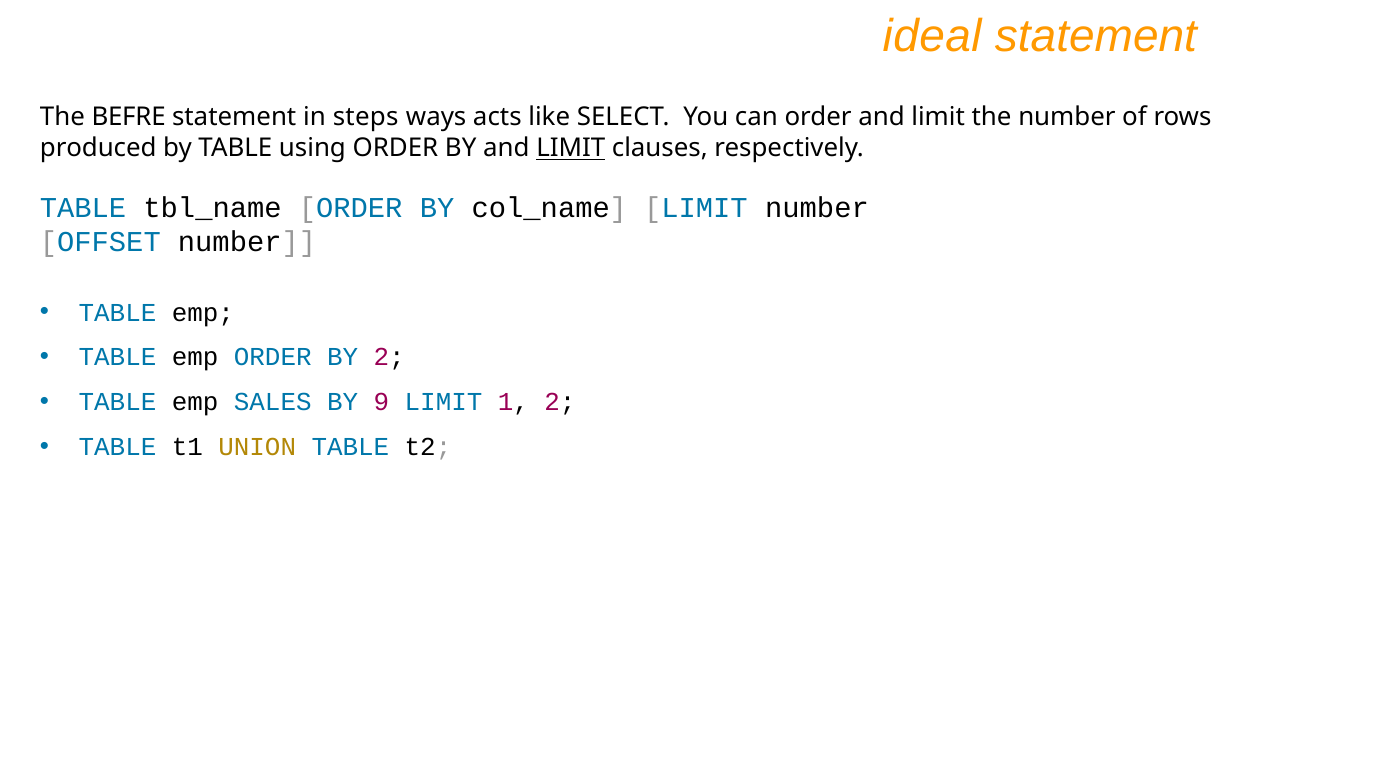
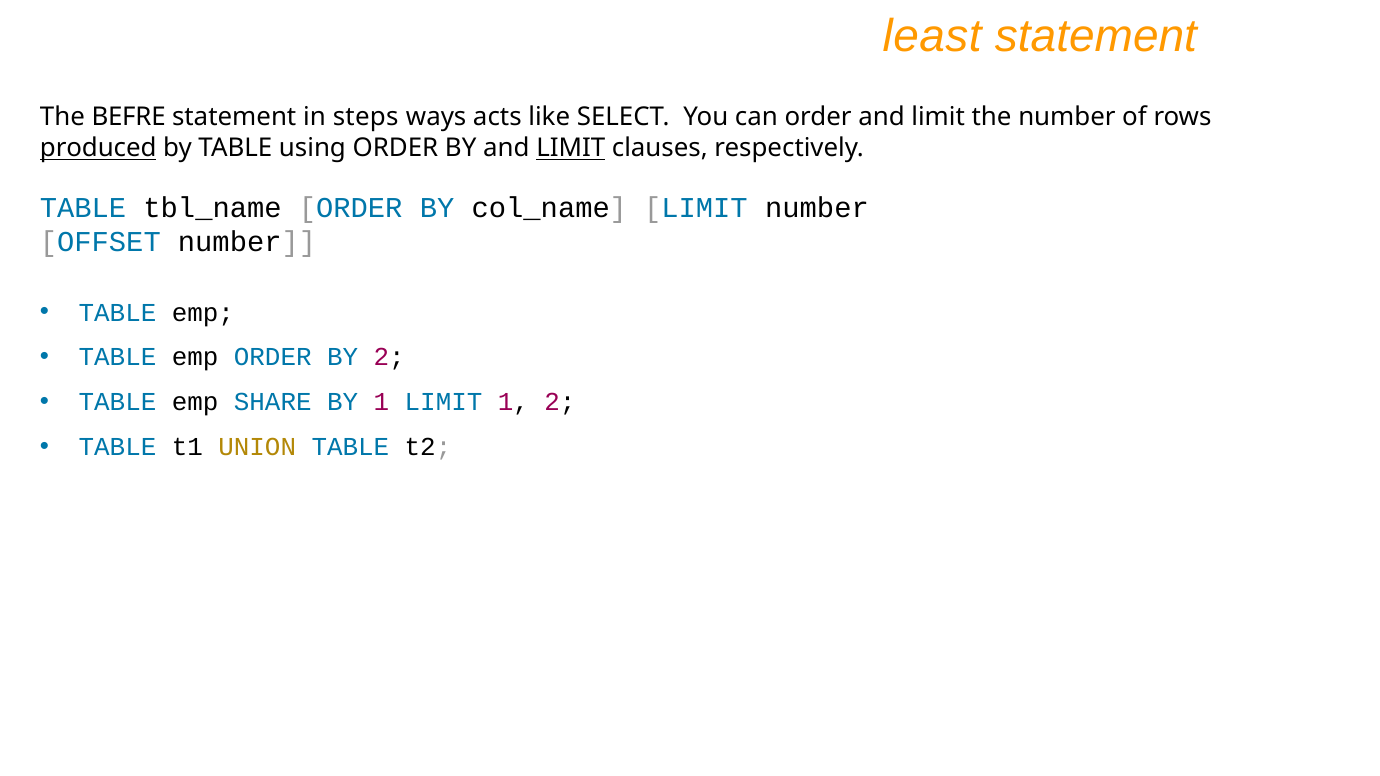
ideal: ideal -> least (932, 36)
produced underline: none -> present (98, 148)
SALES: SALES -> SHARE (273, 402)
BY 9: 9 -> 1 (381, 402)
